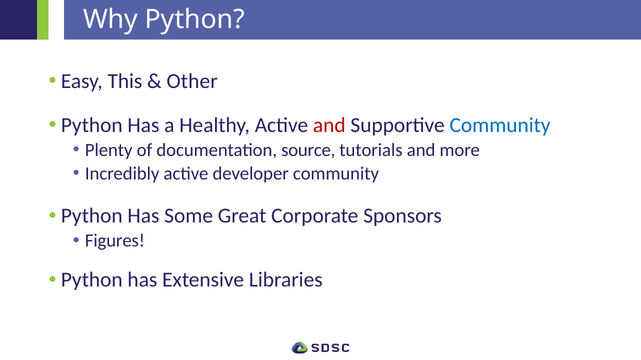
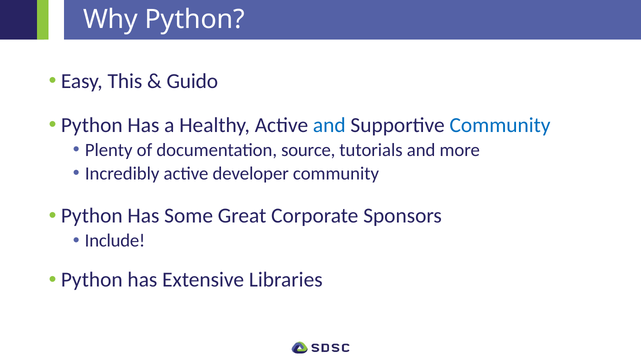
Other: Other -> Guido (192, 81)
and colour: red -> blue (329, 125)
Figures: Figures -> Include (115, 241)
